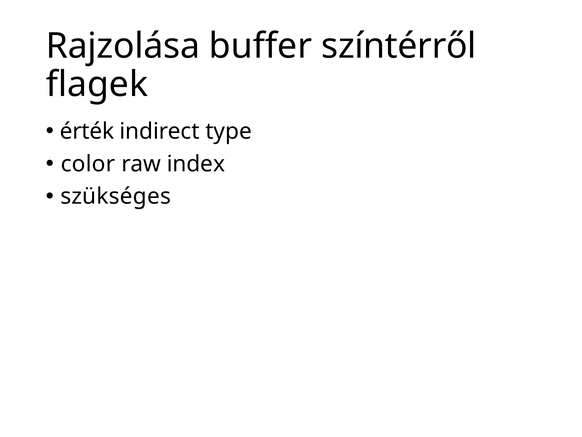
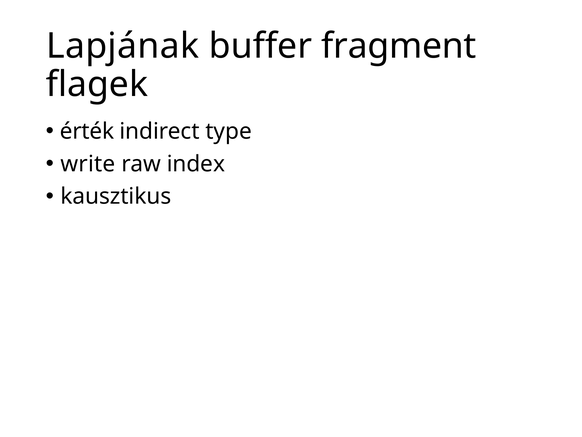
Rajzolása: Rajzolása -> Lapjának (123, 46)
színtérről: színtérről -> fragment (399, 46)
color: color -> write (88, 164)
szükséges: szükséges -> kausztikus (116, 196)
